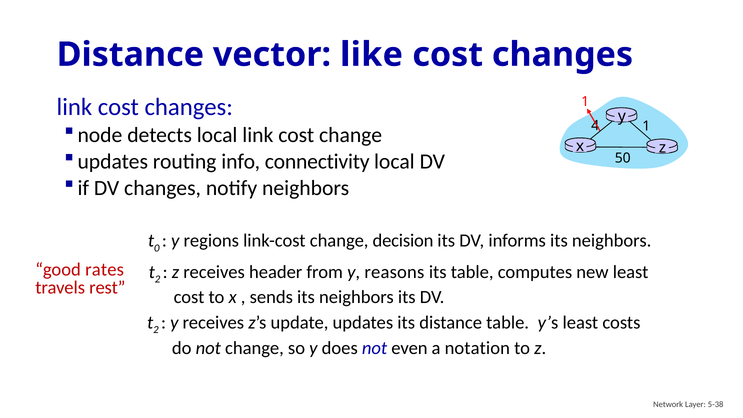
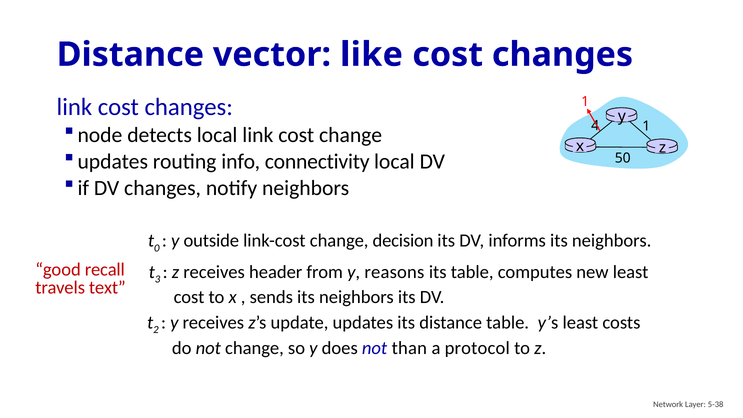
regions: regions -> outside (211, 241)
rates: rates -> recall (105, 270)
2: 2 -> 3 (158, 279)
rest: rest -> text (107, 287)
even: even -> than (409, 348)
notation: notation -> protocol (477, 348)
